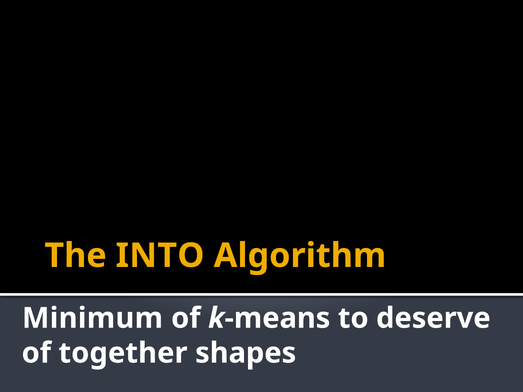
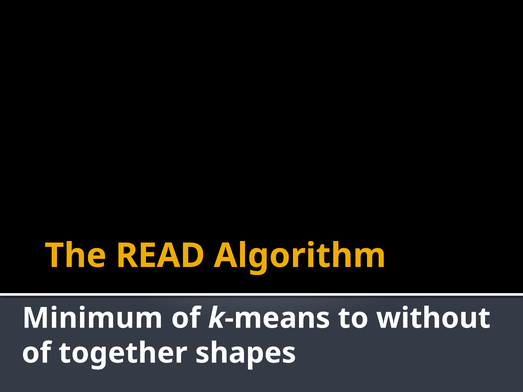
INTO: INTO -> READ (160, 256)
deserve: deserve -> without (433, 318)
